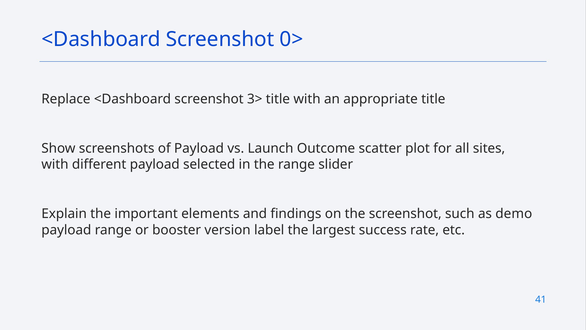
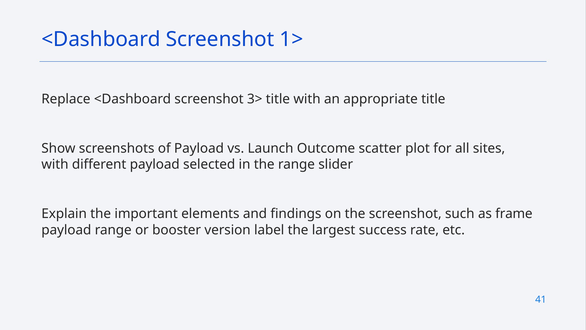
0>: 0> -> 1> (291, 39)
demo: demo -> frame (514, 214)
